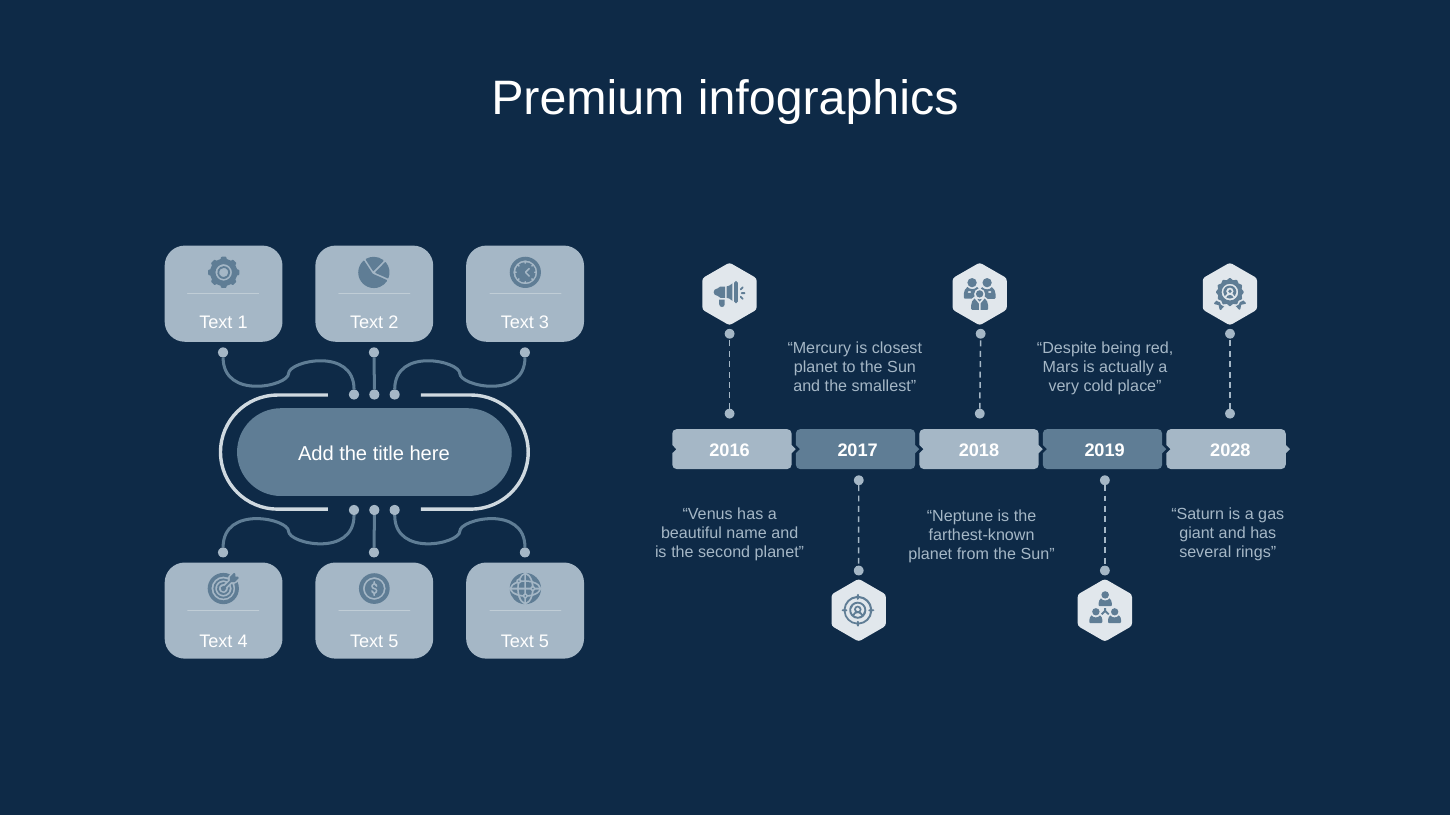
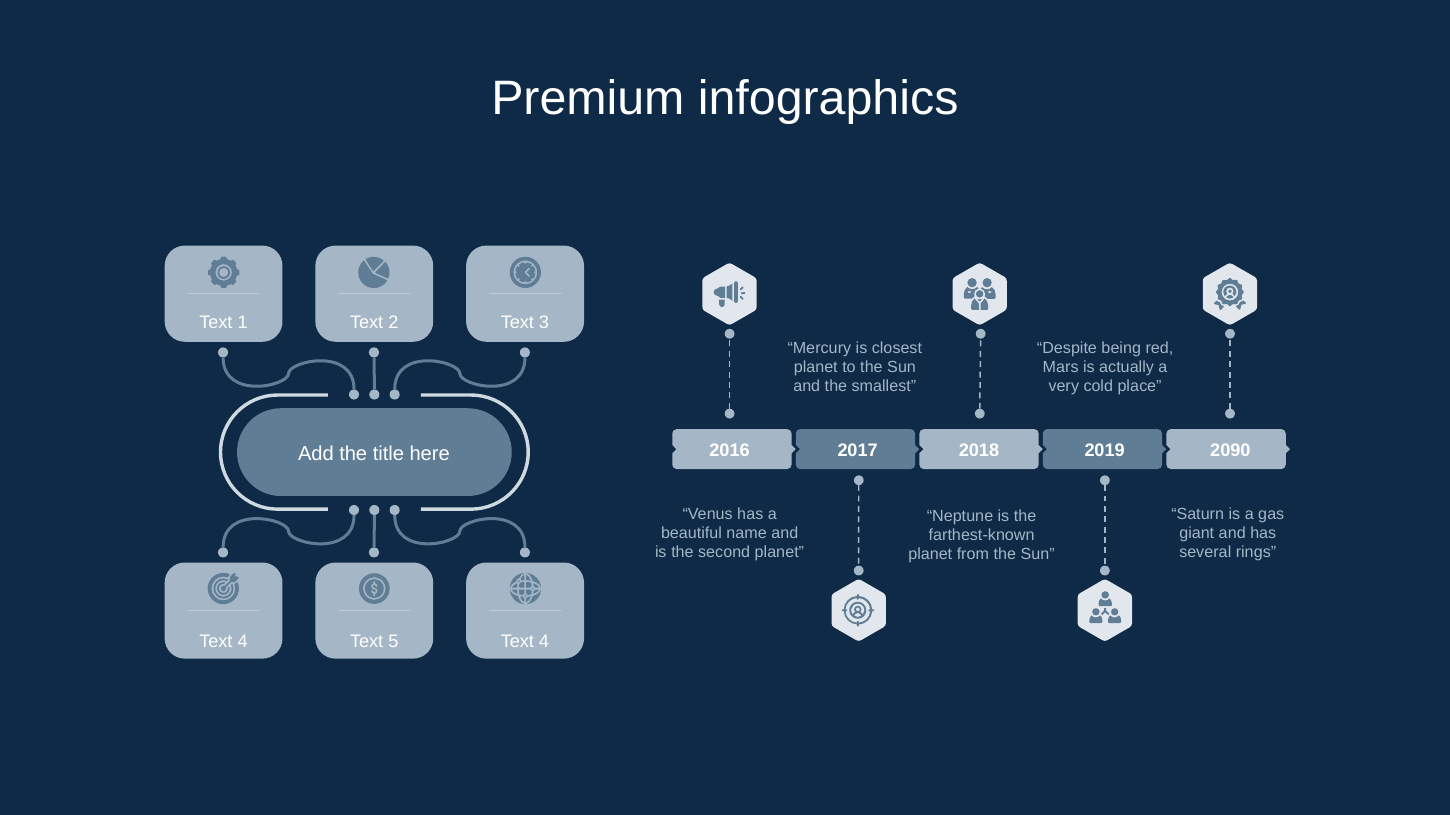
2028: 2028 -> 2090 (1230, 451)
5 Text 5: 5 -> 4 (544, 642)
